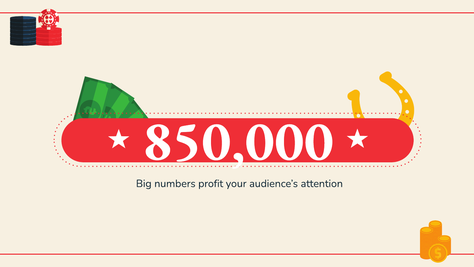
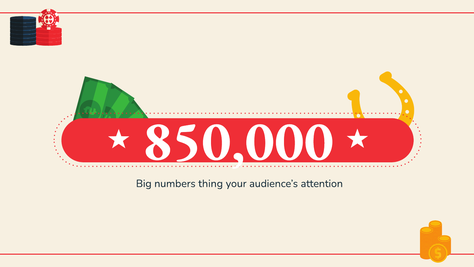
profit: profit -> thing (211, 183)
